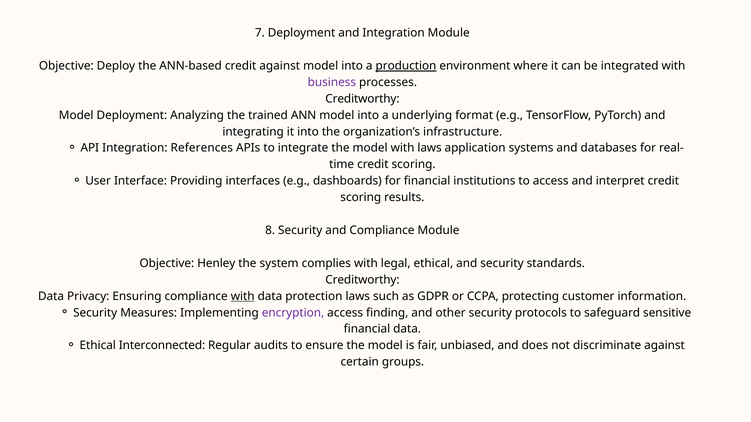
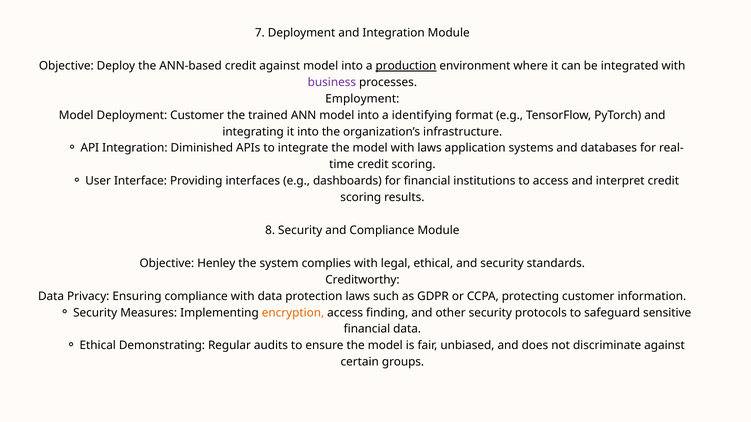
Creditworthy: Creditworthy -> Employment (362, 99)
Deployment Analyzing: Analyzing -> Customer (197, 115)
underlying: underlying -> identifying (422, 115)
References: References -> Diminished (202, 148)
with underline: present -> none (243, 296)
encryption colour: purple -> orange (293, 313)
Interconnected: Interconnected -> Demonstrating (162, 346)
